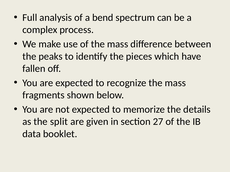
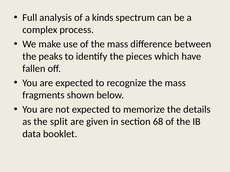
bend: bend -> kinds (103, 18)
27: 27 -> 68 (158, 122)
